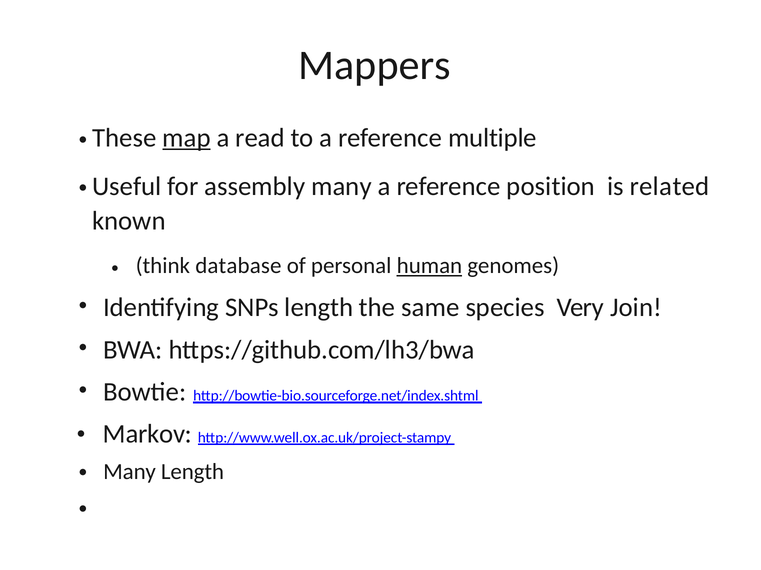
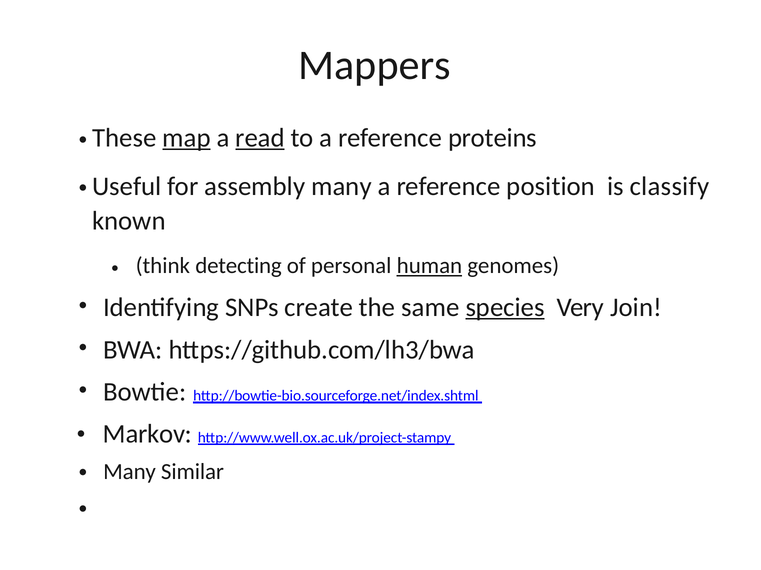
read underline: none -> present (260, 138)
multiple: multiple -> proteins (492, 138)
related: related -> classify (670, 186)
database: database -> detecting (239, 266)
SNPs length: length -> create (319, 307)
species underline: none -> present (505, 307)
Many Length: Length -> Similar (192, 472)
